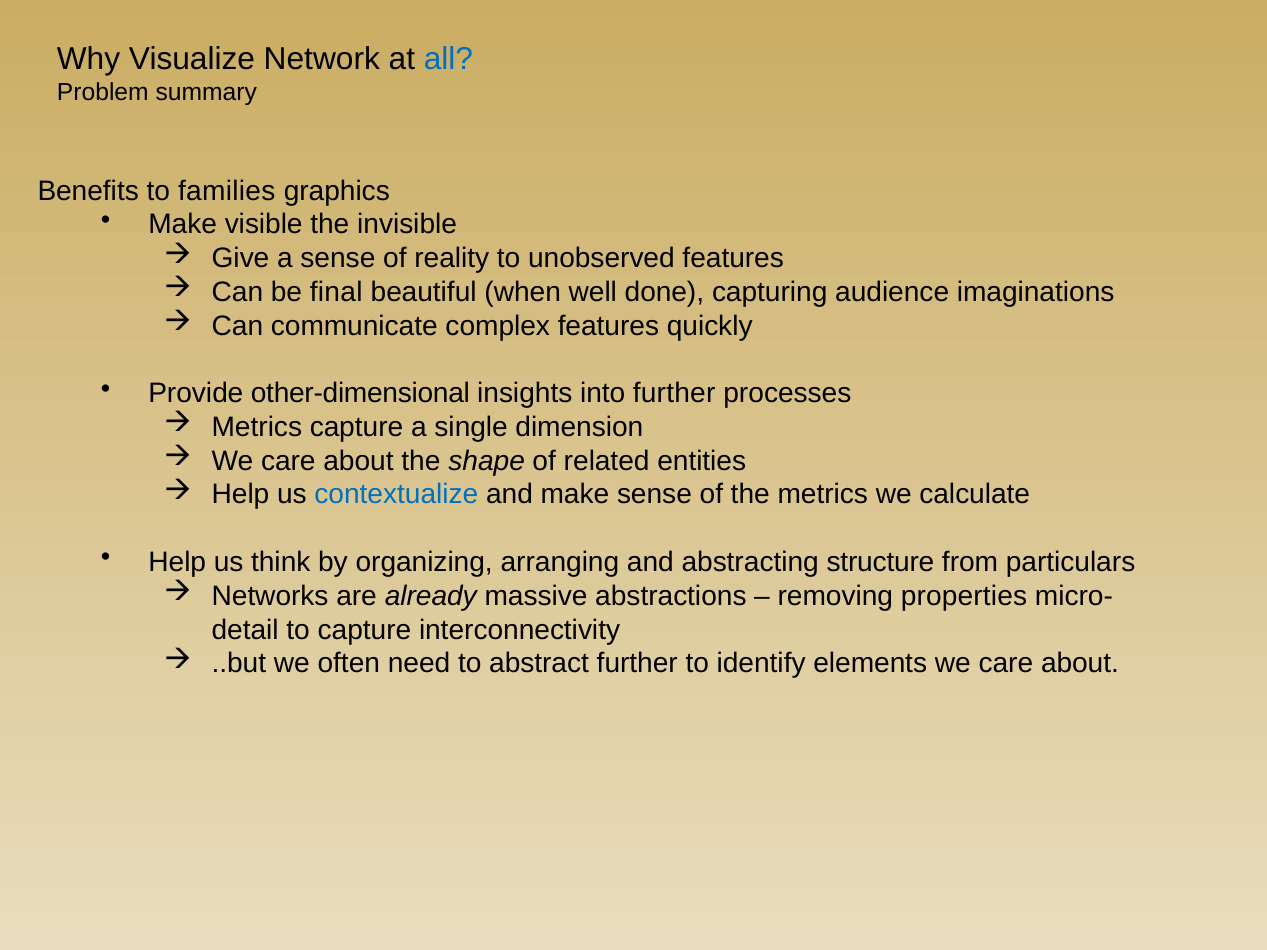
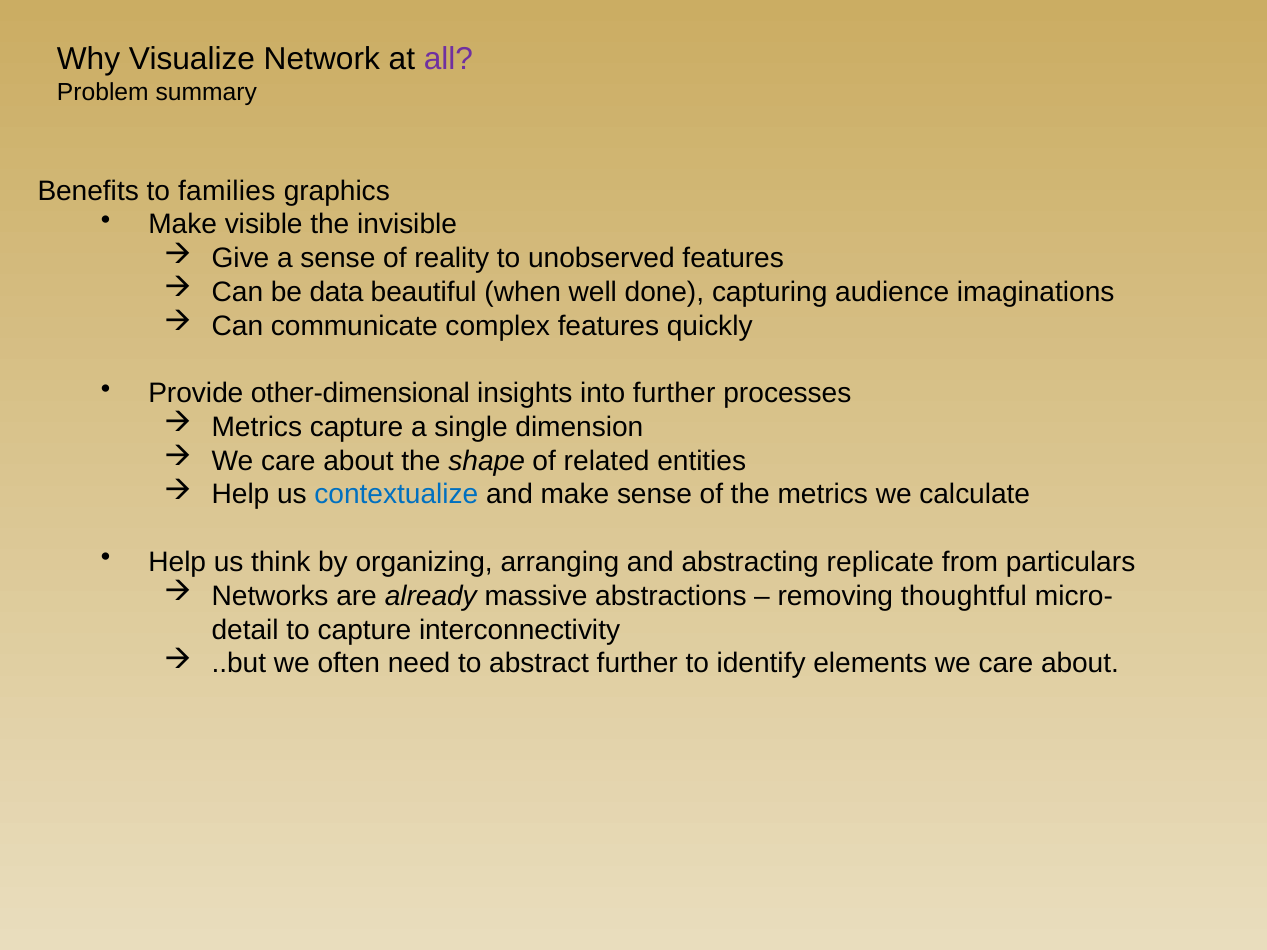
all colour: blue -> purple (448, 59)
final: final -> data (336, 292)
structure: structure -> replicate (880, 562)
properties: properties -> thoughtful (964, 596)
